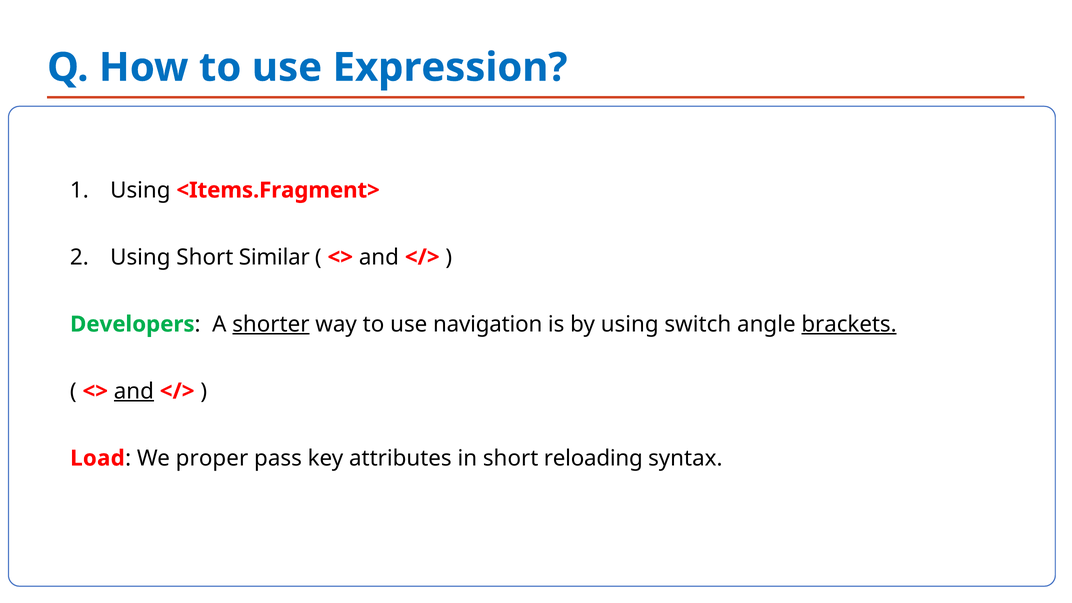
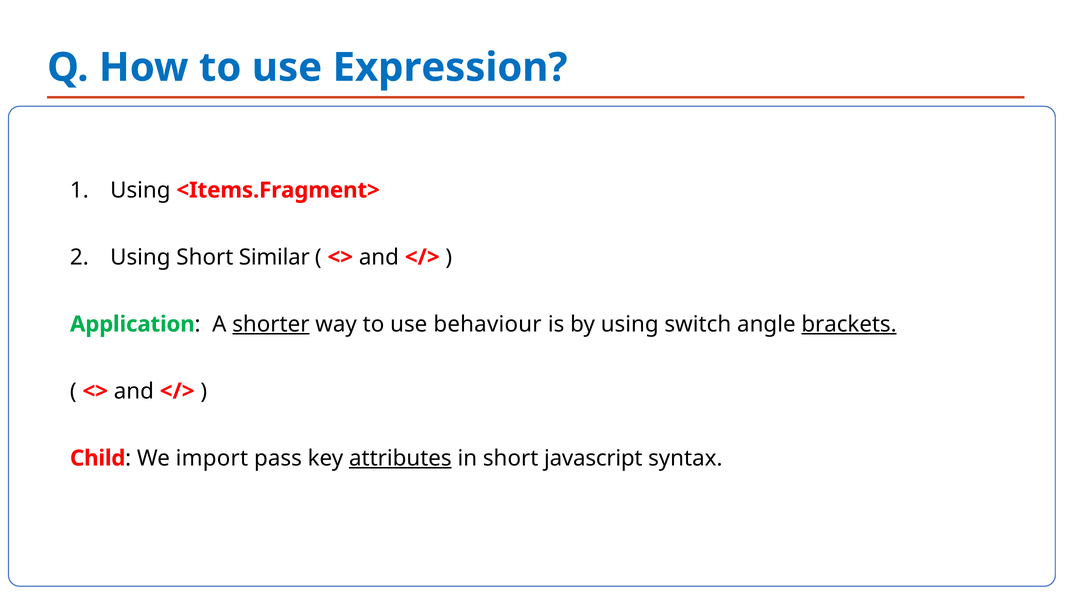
Developers: Developers -> Application (132, 324)
navigation: navigation -> behaviour (487, 324)
and underline: present -> none (134, 391)
Load: Load -> Child (98, 458)
proper: proper -> import (212, 458)
attributes underline: none -> present (400, 458)
reloading: reloading -> javascript (593, 458)
